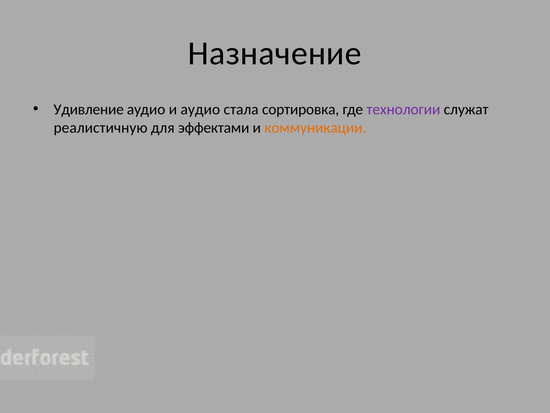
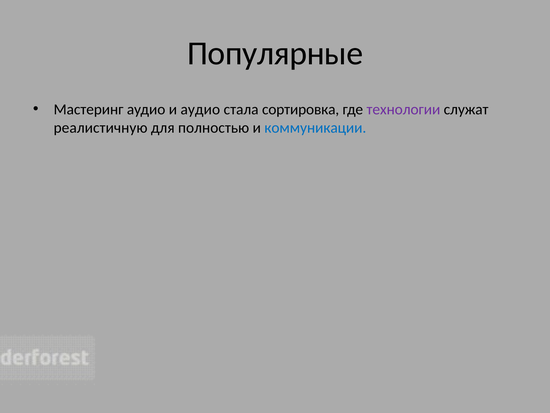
Назначение: Назначение -> Популярные (275, 53)
Удивление: Удивление -> Мастеринг (89, 109)
эффектами: эффектами -> полностью (214, 128)
коммуникации colour: orange -> blue (315, 128)
